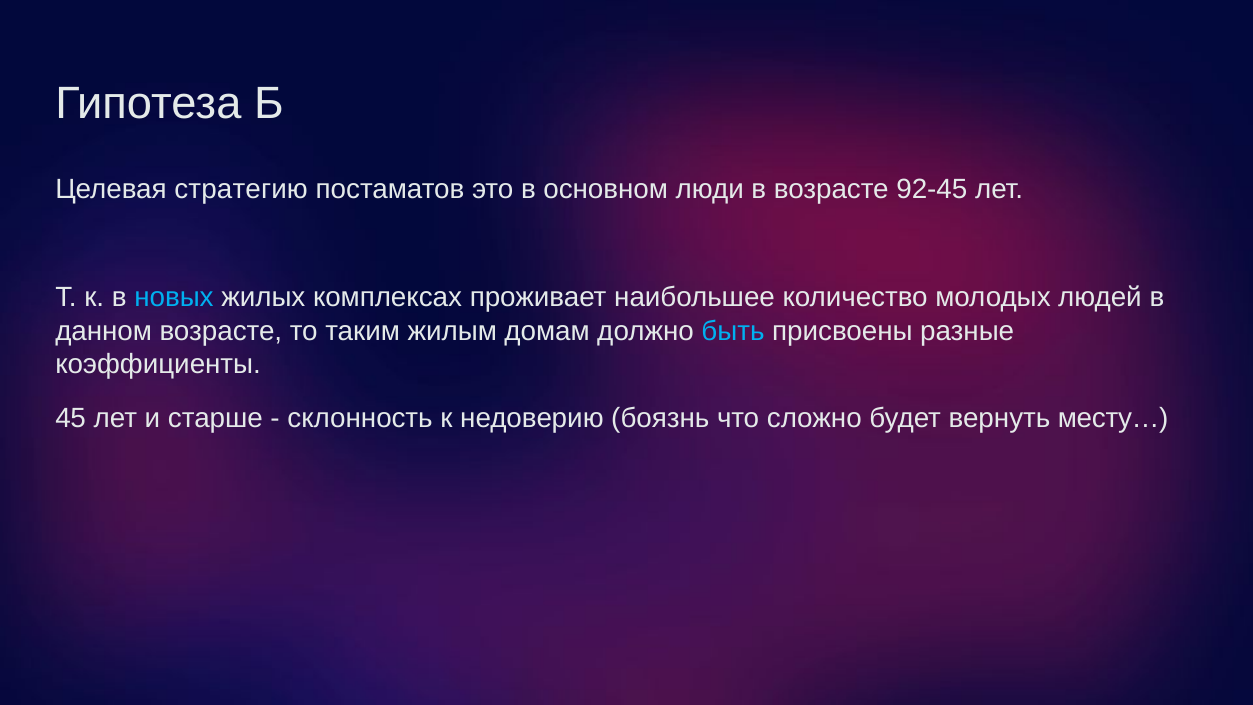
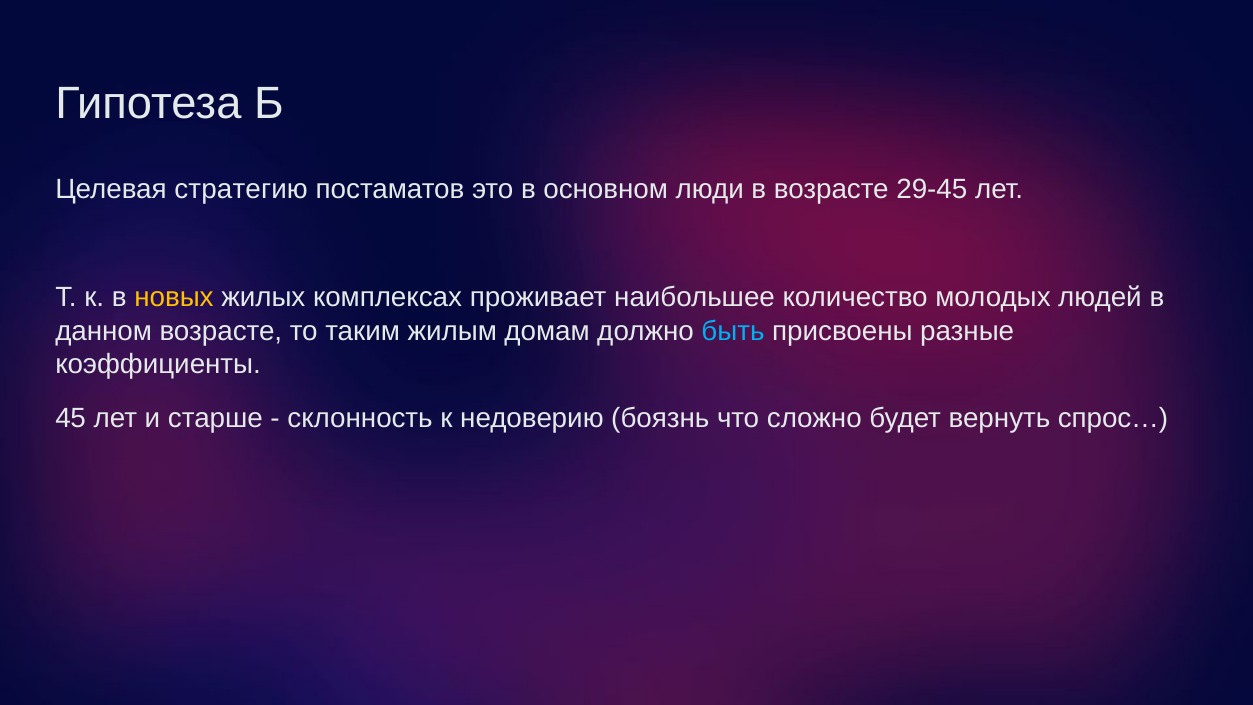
92-45: 92-45 -> 29-45 (932, 189)
новых colour: light blue -> yellow (174, 297)
месту…: месту… -> спрос… (1113, 418)
